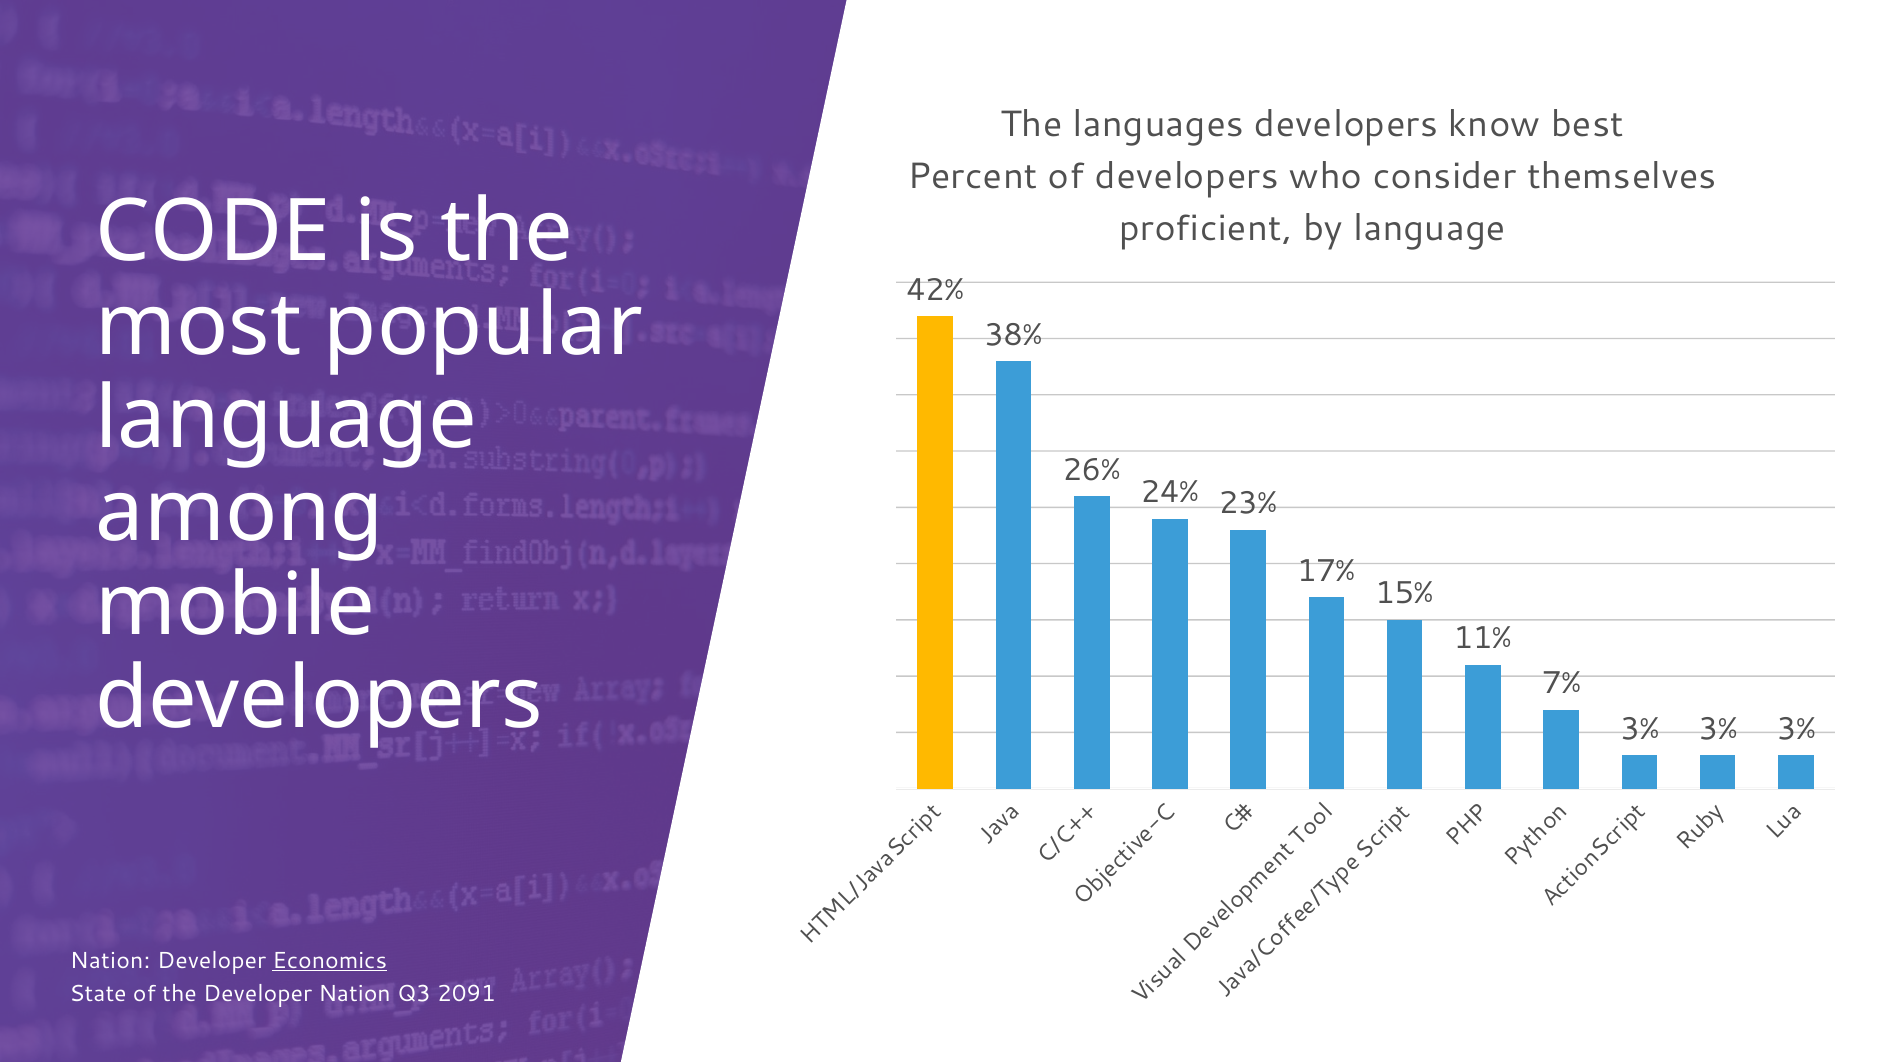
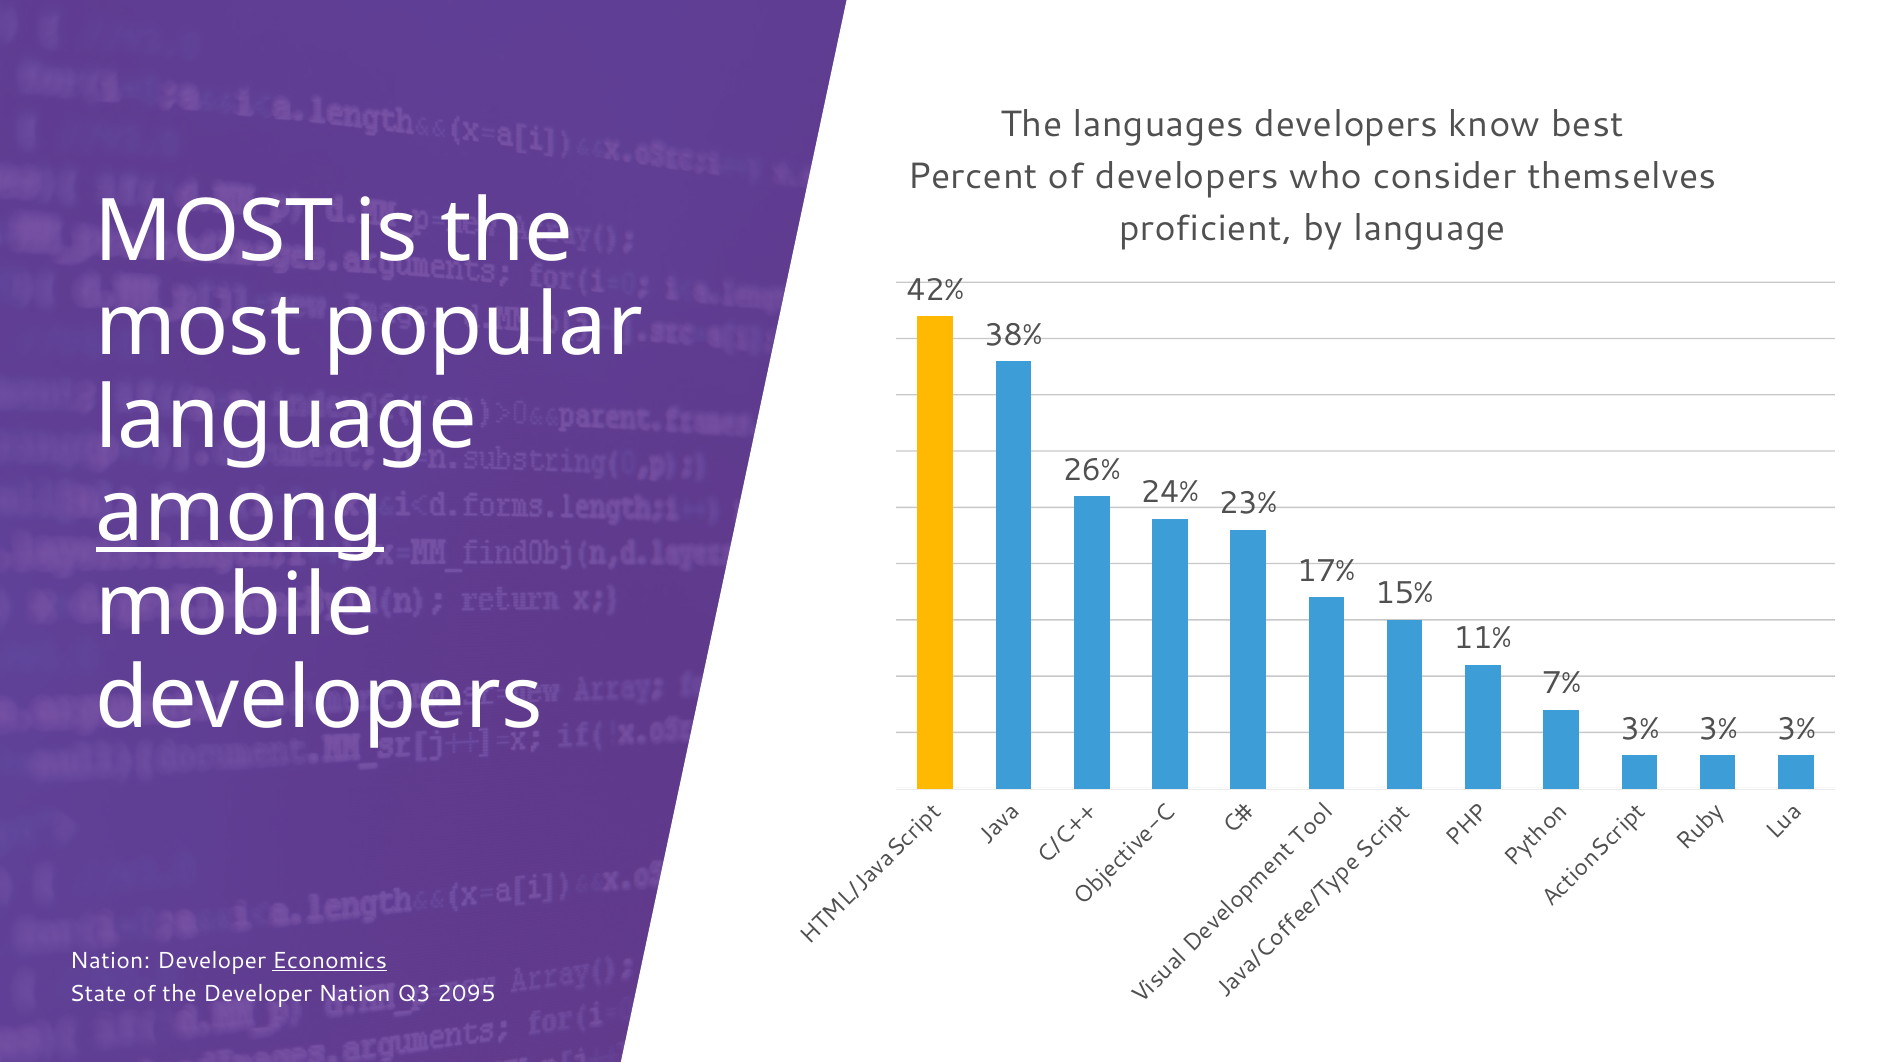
CODE: CODE -> MOST (214, 232)
among underline: none -> present (240, 512)
2091: 2091 -> 2095 (466, 993)
